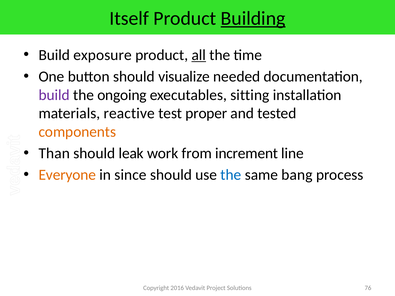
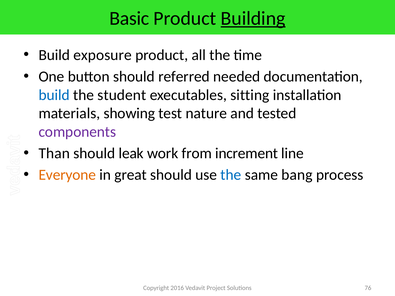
Itself: Itself -> Basic (129, 18)
all underline: present -> none (199, 55)
visualize: visualize -> referred (184, 77)
build colour: purple -> blue (54, 95)
ongoing: ongoing -> student (122, 95)
reactive: reactive -> showing (129, 113)
proper: proper -> nature (206, 113)
components colour: orange -> purple (77, 132)
since: since -> great (131, 175)
